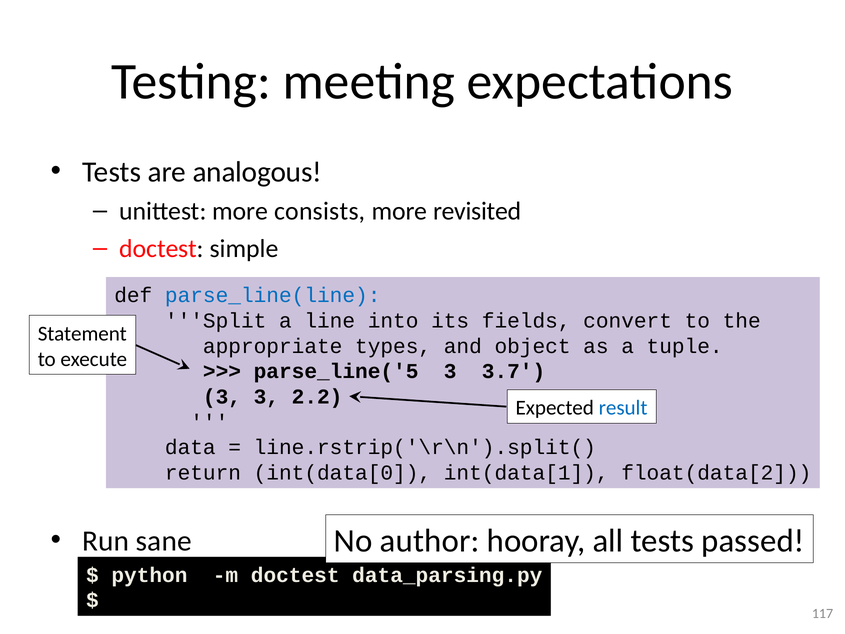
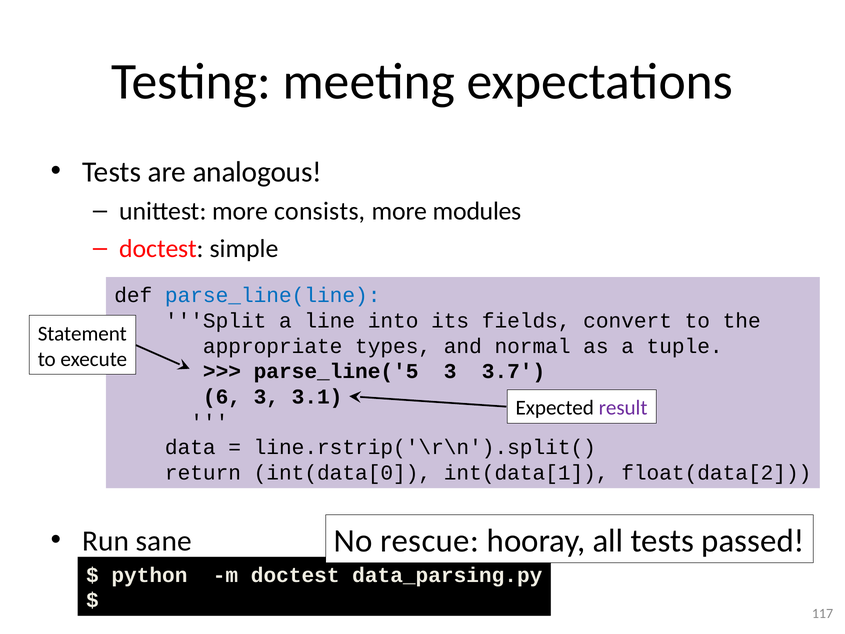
revisited: revisited -> modules (477, 211)
object: object -> normal (533, 346)
3: 3 -> 6 (222, 397)
2.2: 2.2 -> 3.1 (317, 397)
result colour: blue -> purple (623, 408)
author: author -> rescue (429, 541)
